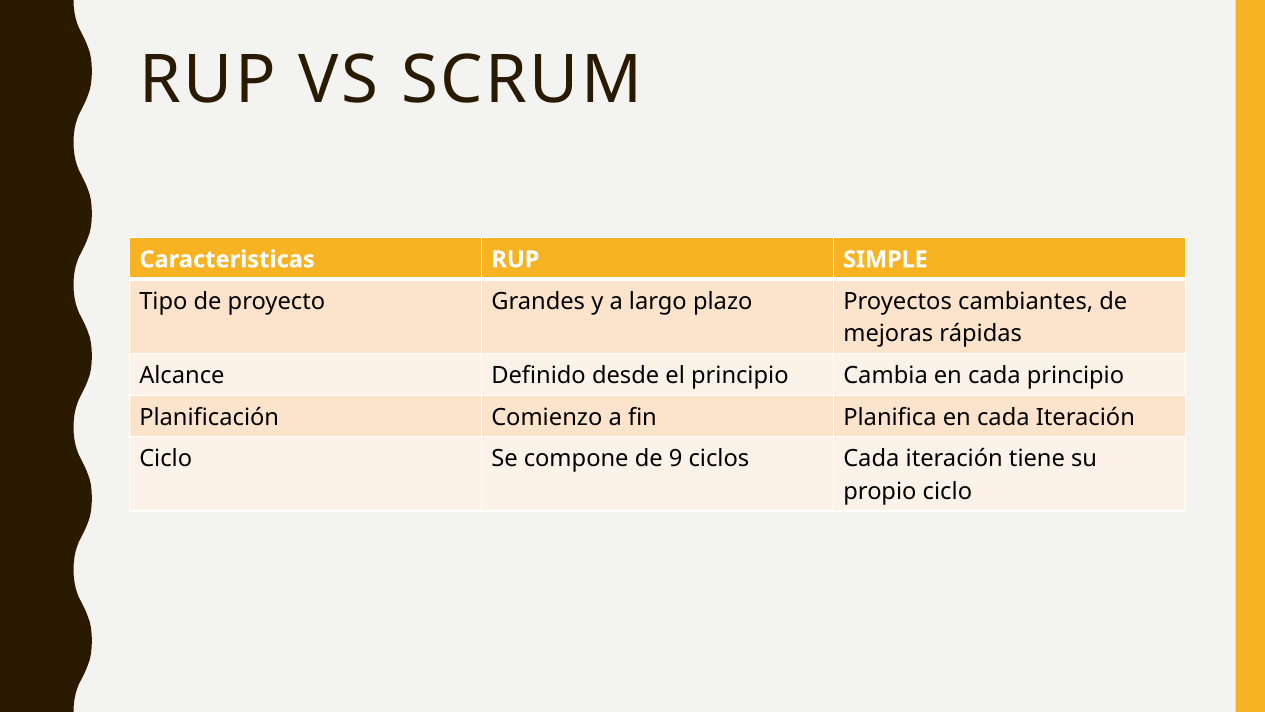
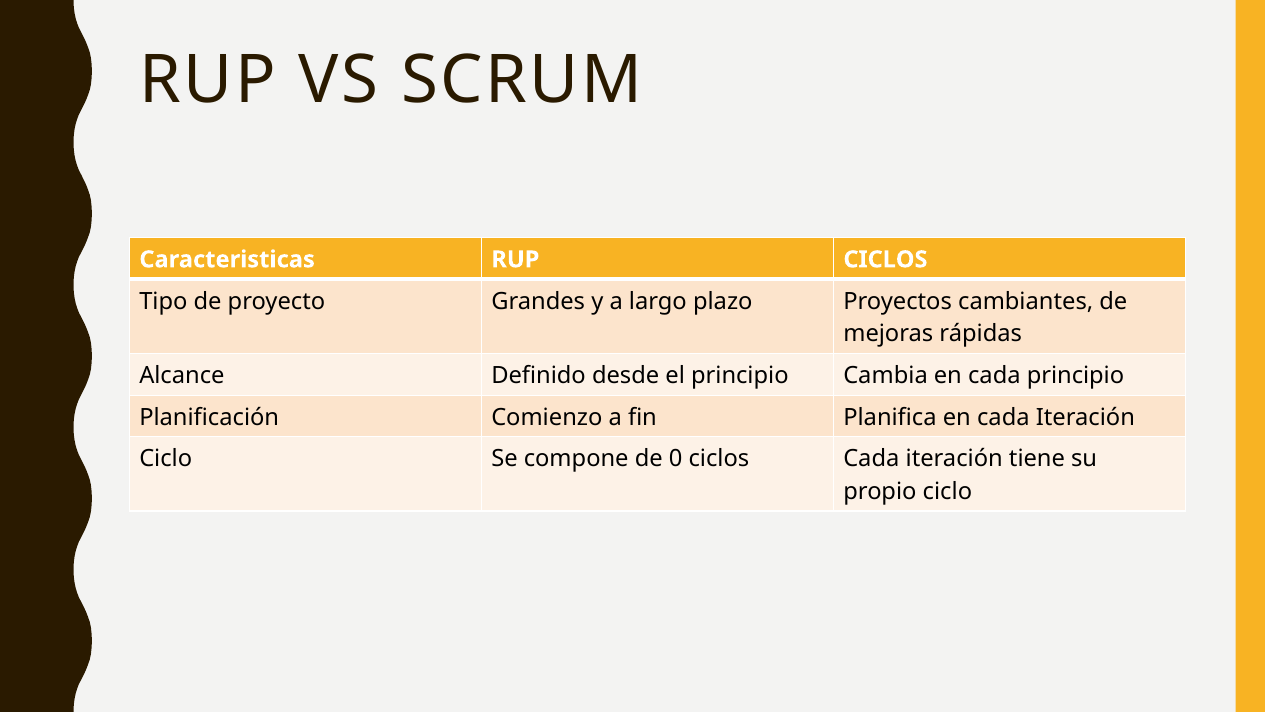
RUP SIMPLE: SIMPLE -> CICLOS (885, 259)
9: 9 -> 0 (676, 459)
